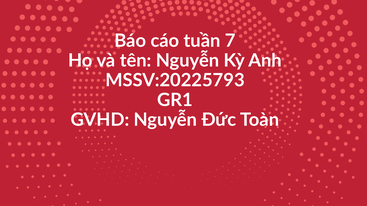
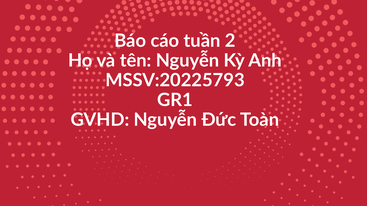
7: 7 -> 2 (230, 41)
